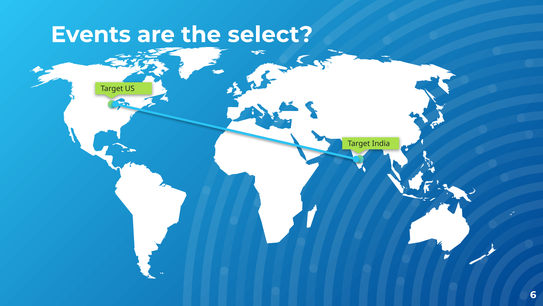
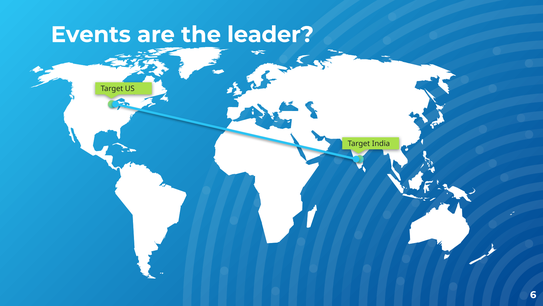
select: select -> leader (271, 35)
